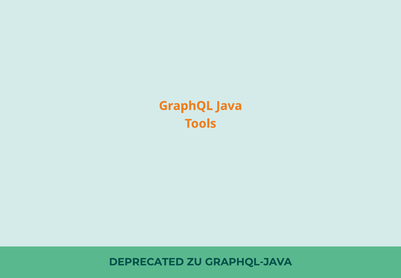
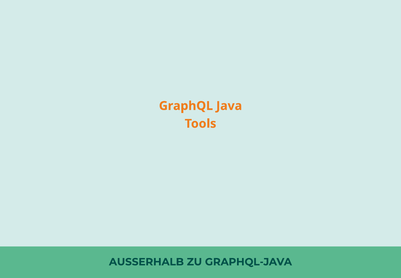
DEPRECATED: DEPRECATED -> AUSSERHALB (146, 262)
